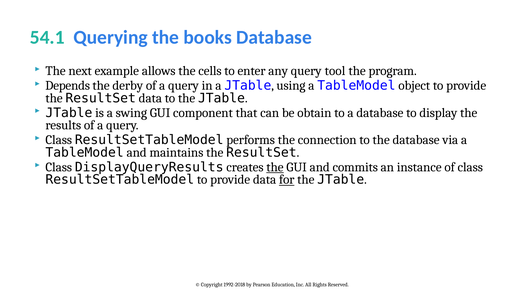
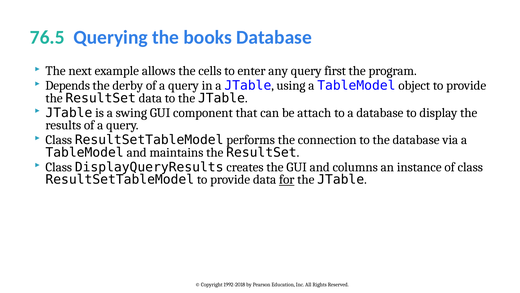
54.1: 54.1 -> 76.5 (47, 37)
tool: tool -> first (335, 71)
obtain: obtain -> attach (314, 113)
the underline: present -> none (275, 167)
commits: commits -> columns (355, 167)
